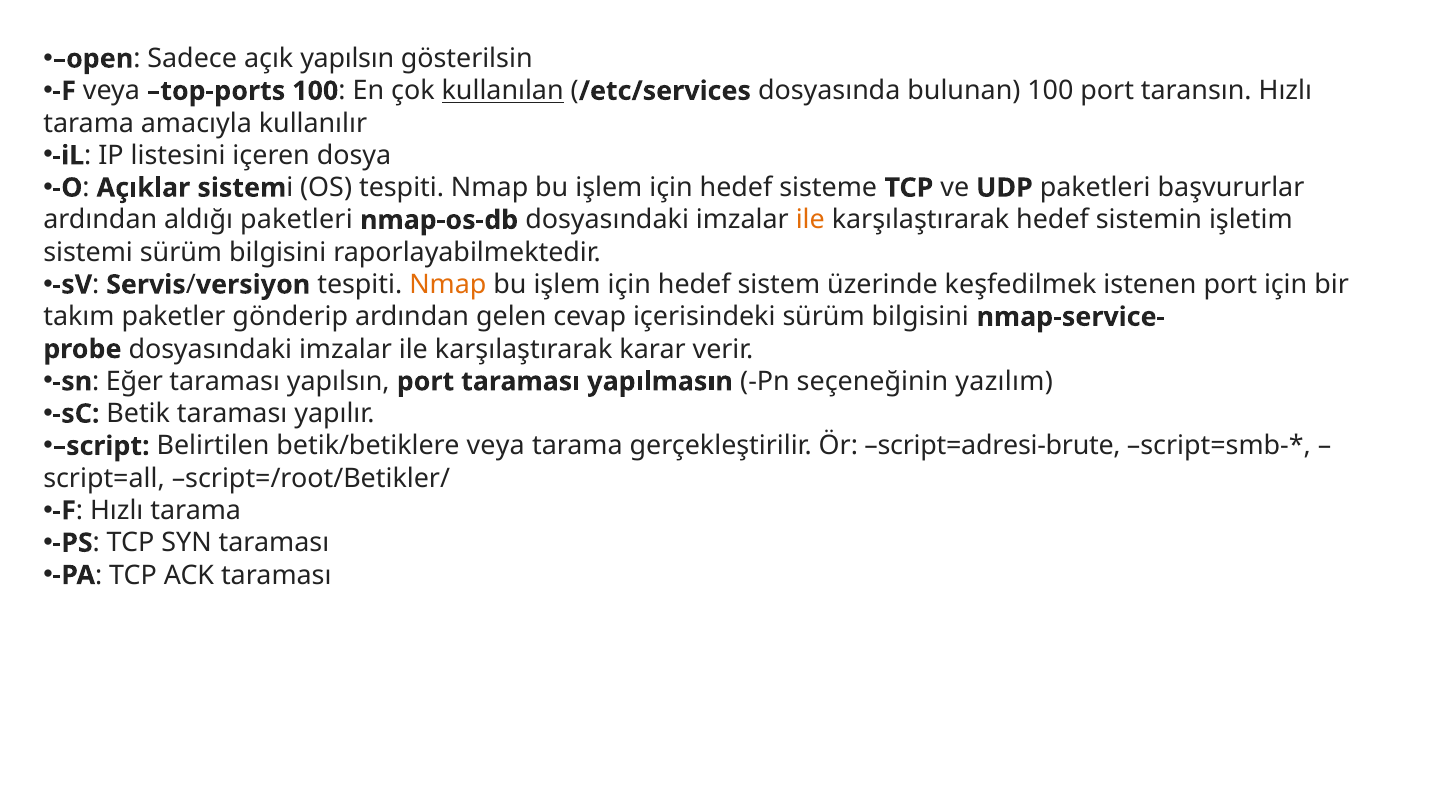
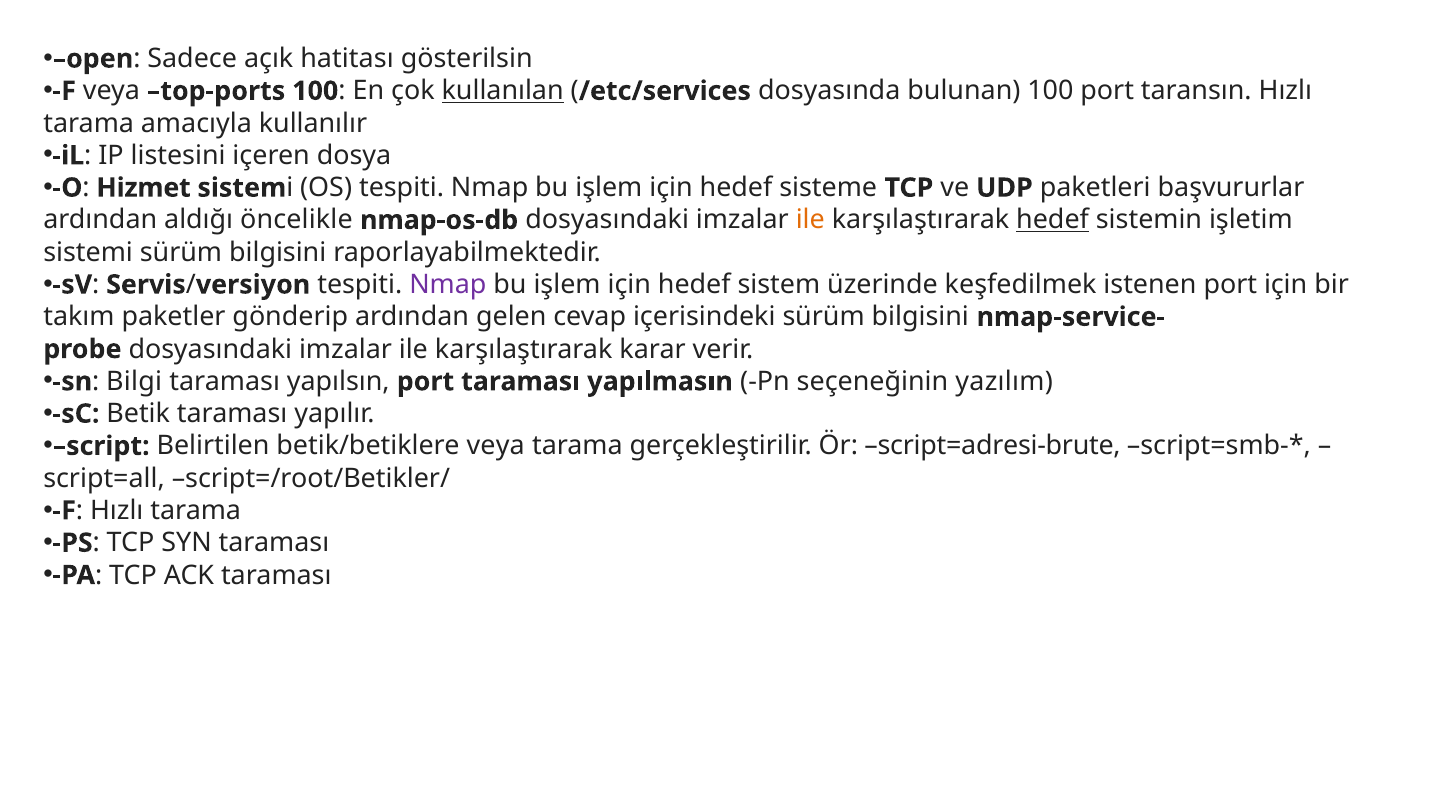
açık yapılsın: yapılsın -> hatitası (347, 59)
Açıklar: Açıklar -> Hizmet (144, 188)
aldığı paketleri: paketleri -> öncelikle (296, 220)
hedef underline: none -> present (1053, 220)
Nmap colour: orange -> purple (448, 285)
Eğer: Eğer -> Bilgi (134, 381)
